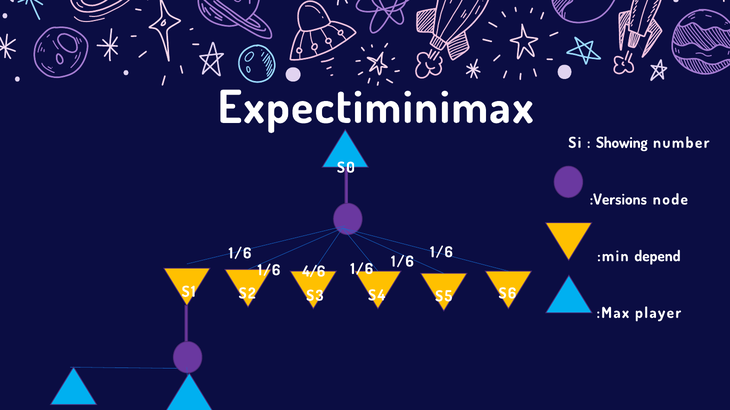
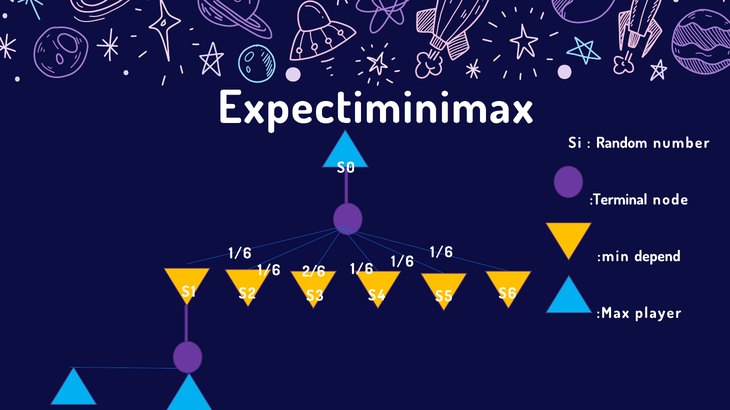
Showing: Showing -> Random (622, 143)
:Versions: :Versions -> :Terminal (618, 200)
4/6: 4/6 -> 2/6 (314, 272)
